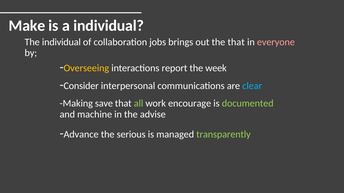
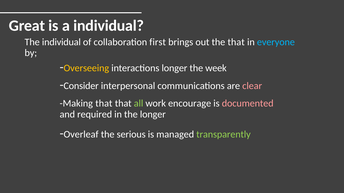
Make: Make -> Great (27, 26)
jobs: jobs -> first (158, 42)
everyone colour: pink -> light blue (276, 42)
interactions report: report -> longer (174, 68)
clear colour: light blue -> pink (252, 86)
Making save: save -> that (104, 104)
documented colour: light green -> pink (248, 104)
machine: machine -> required (95, 115)
the advise: advise -> longer (153, 115)
Advance: Advance -> Overleaf (81, 135)
